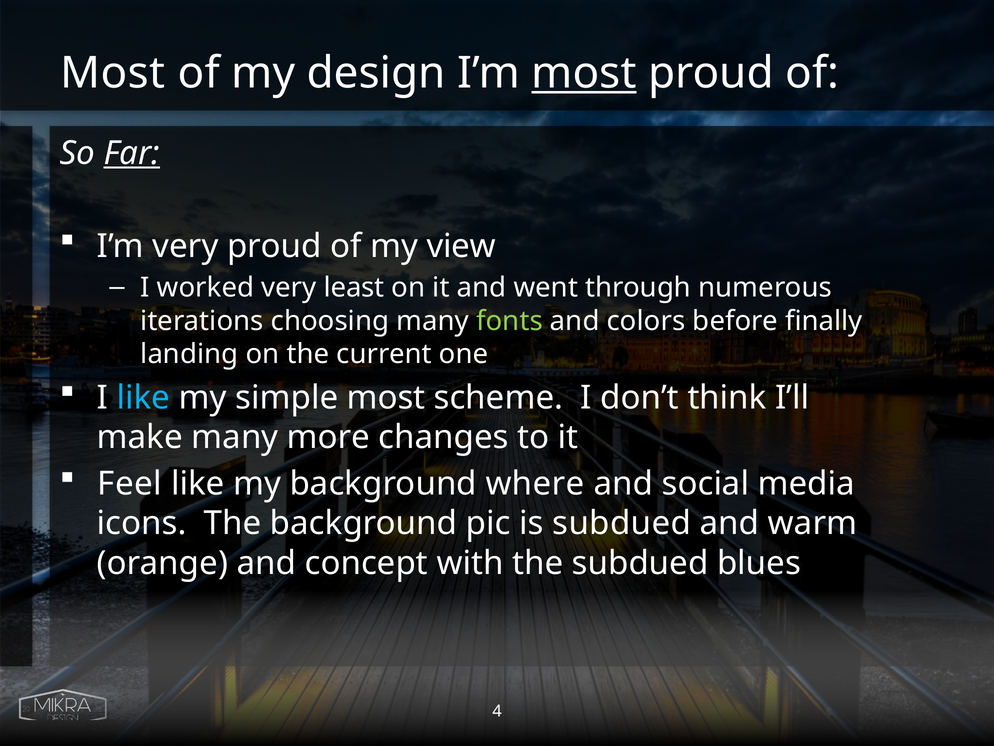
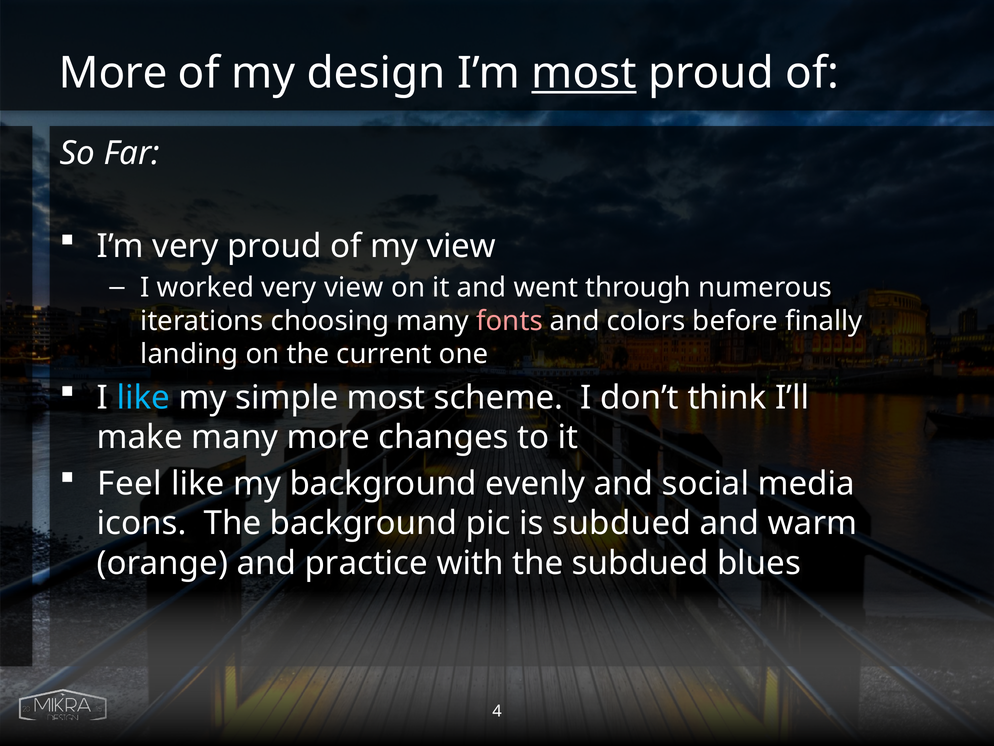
Most: Most -> More (113, 73)
Far underline: present -> none (132, 153)
very least: least -> view (354, 288)
fonts colour: light green -> pink (509, 321)
where: where -> evenly (535, 483)
concept: concept -> practice (366, 563)
